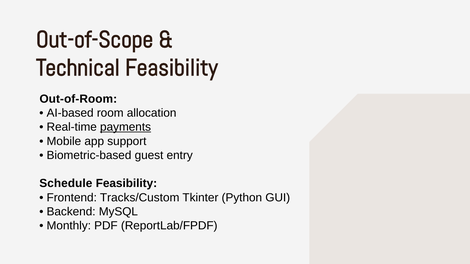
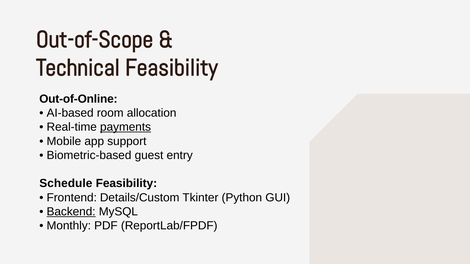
Out-of-Room: Out-of-Room -> Out-of-Online (78, 99)
Tracks/Custom: Tracks/Custom -> Details/Custom (140, 198)
Backend underline: none -> present (71, 212)
